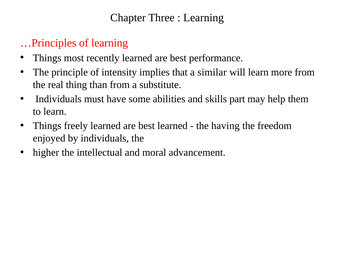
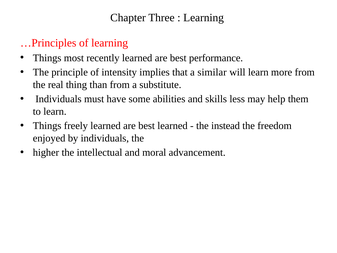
part: part -> less (237, 99)
having: having -> instead (226, 126)
